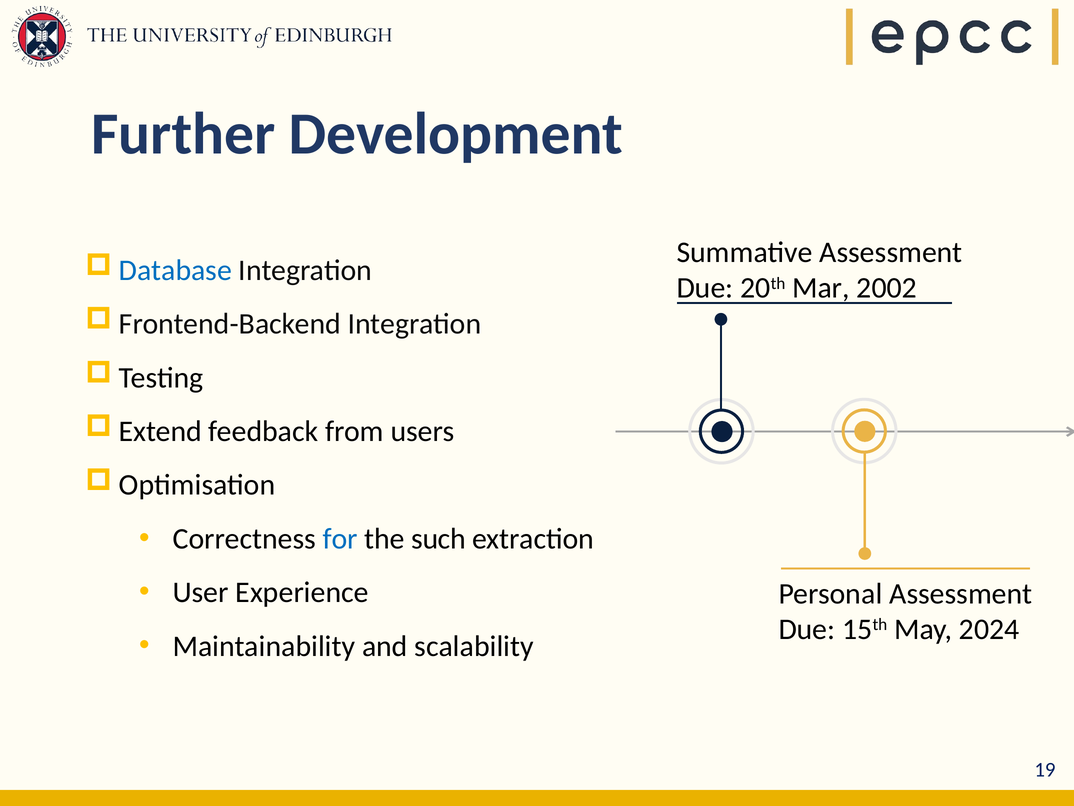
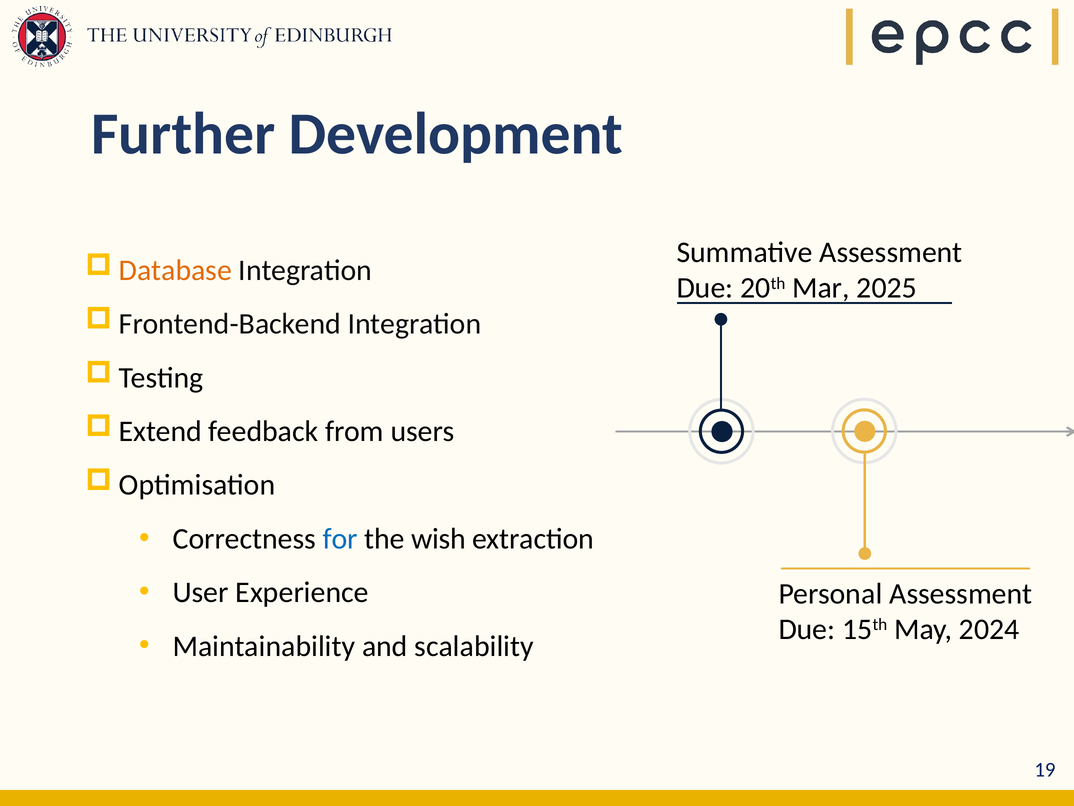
Database colour: blue -> orange (175, 270)
2002: 2002 -> 2025 (887, 288)
such: such -> wish (439, 539)
